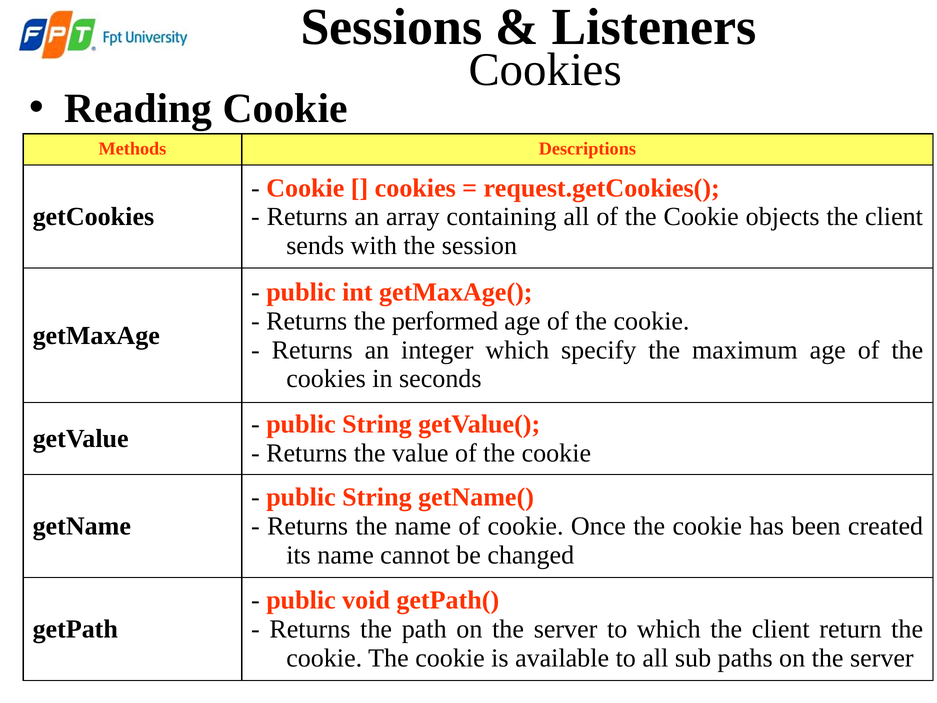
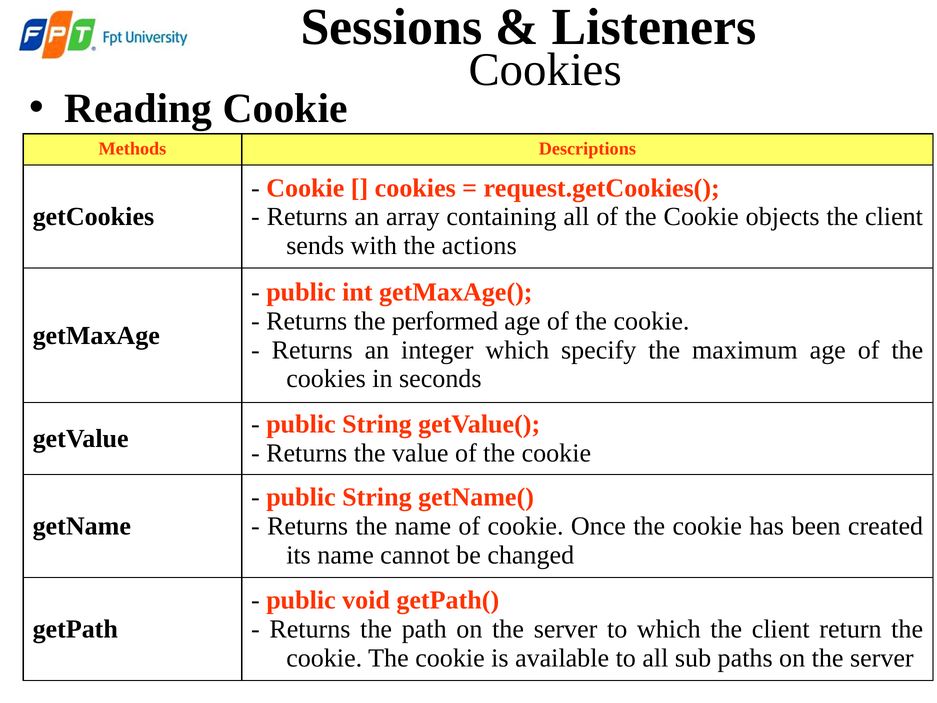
session: session -> actions (479, 246)
